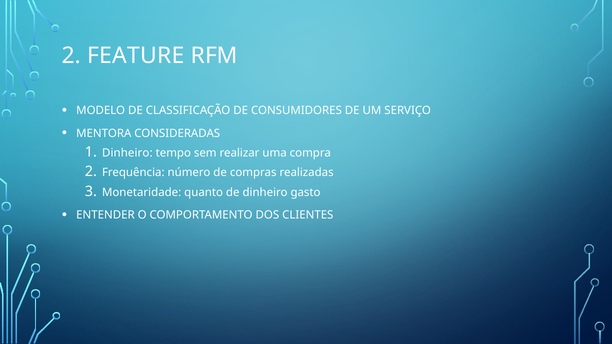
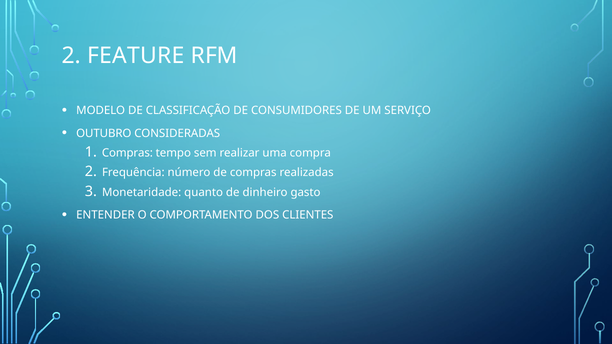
MENTORA: MENTORA -> OUTUBRO (104, 133)
Dinheiro: Dinheiro -> Compras (127, 153)
